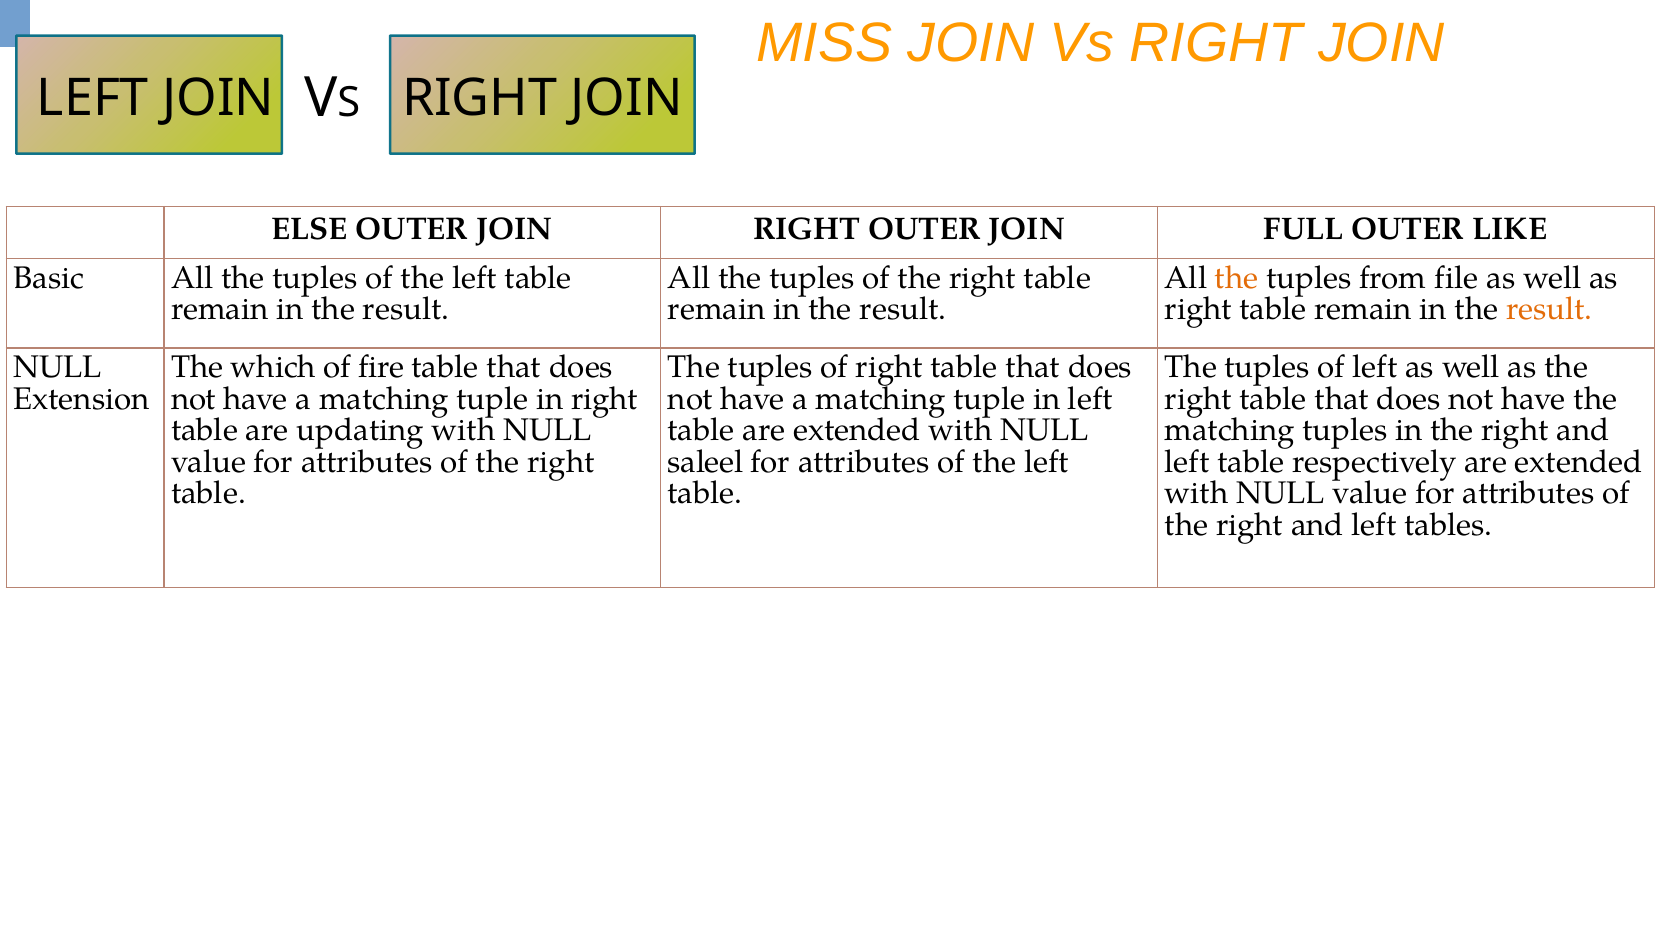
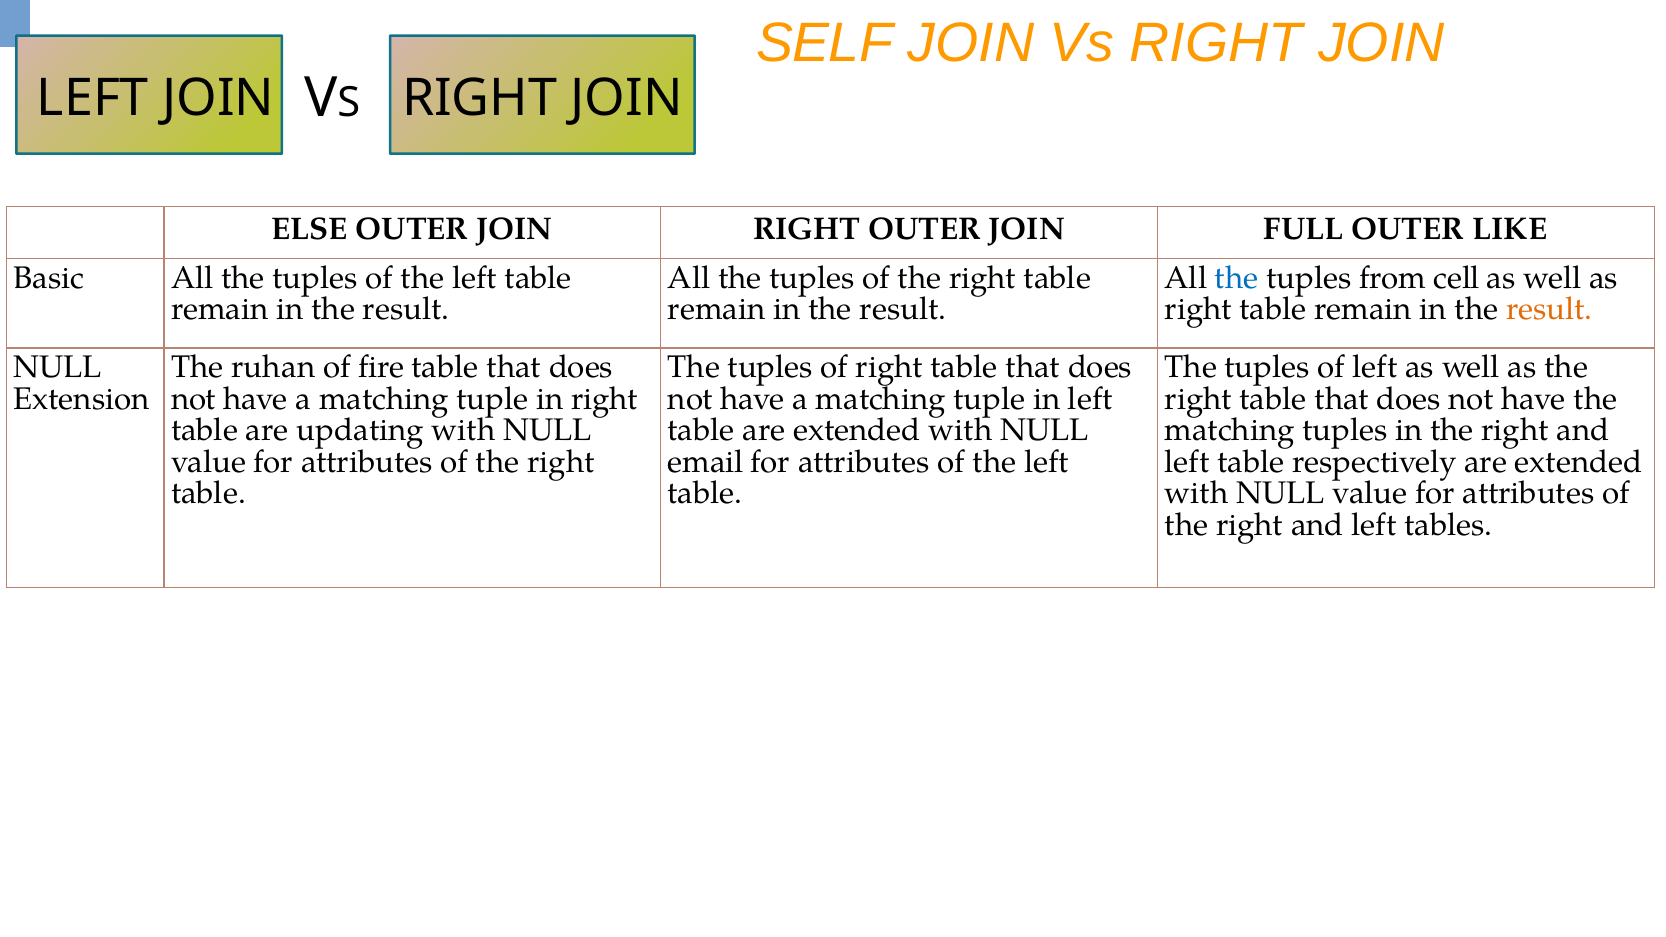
MISS: MISS -> SELF (825, 43)
the colour: orange -> blue (1237, 278)
file: file -> cell (1457, 278)
which: which -> ruhan (273, 368)
saleel: saleel -> email (706, 462)
